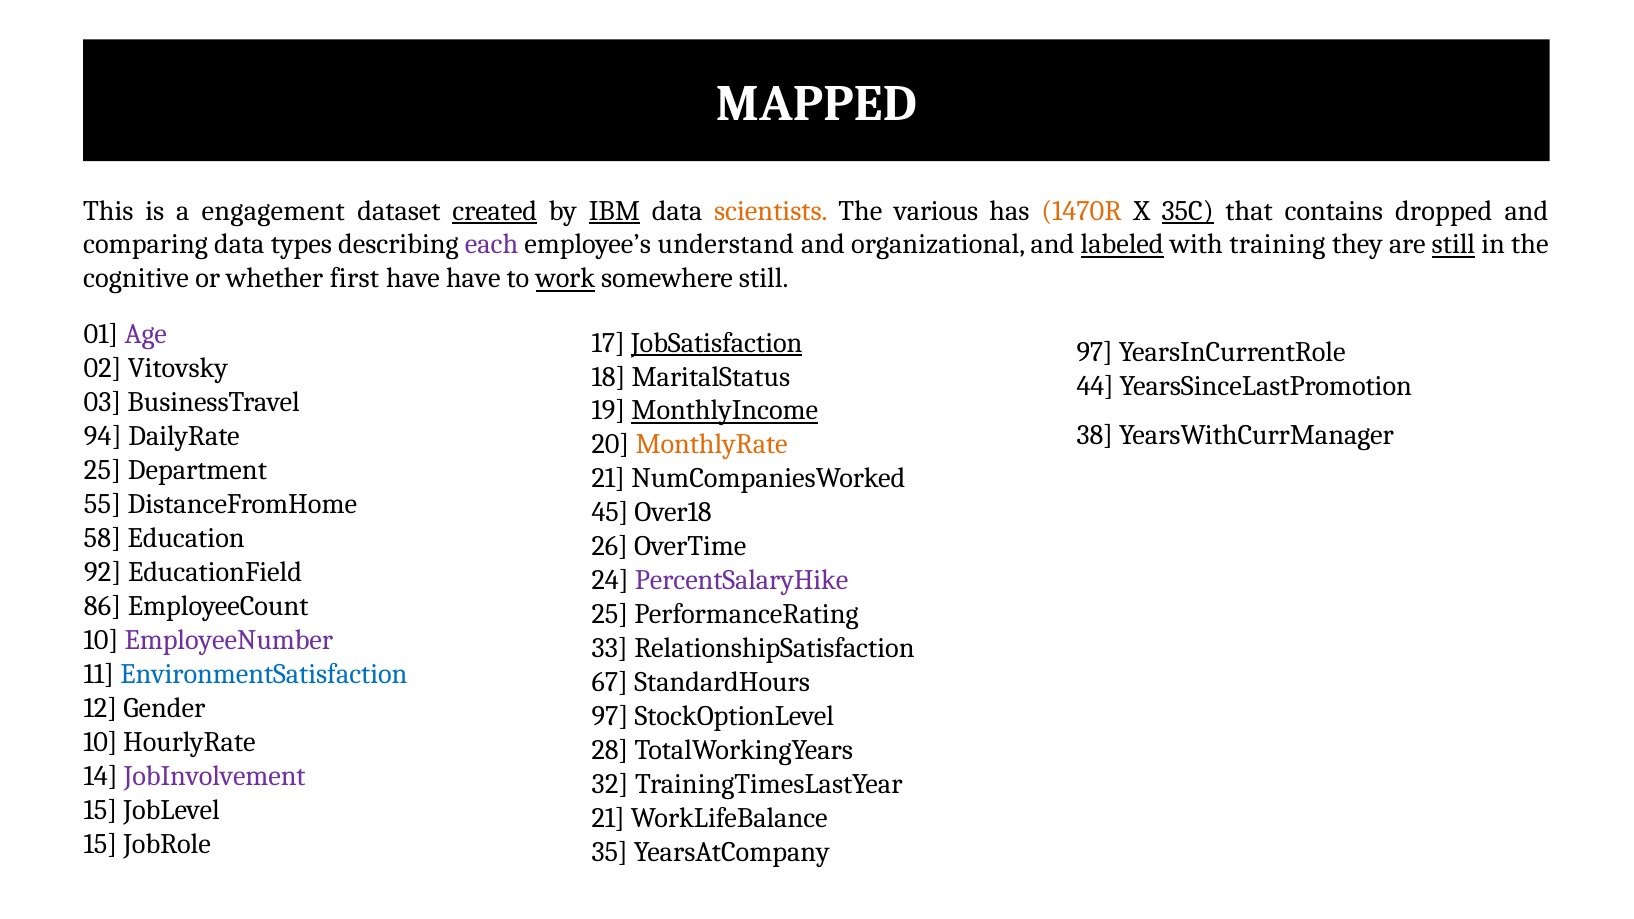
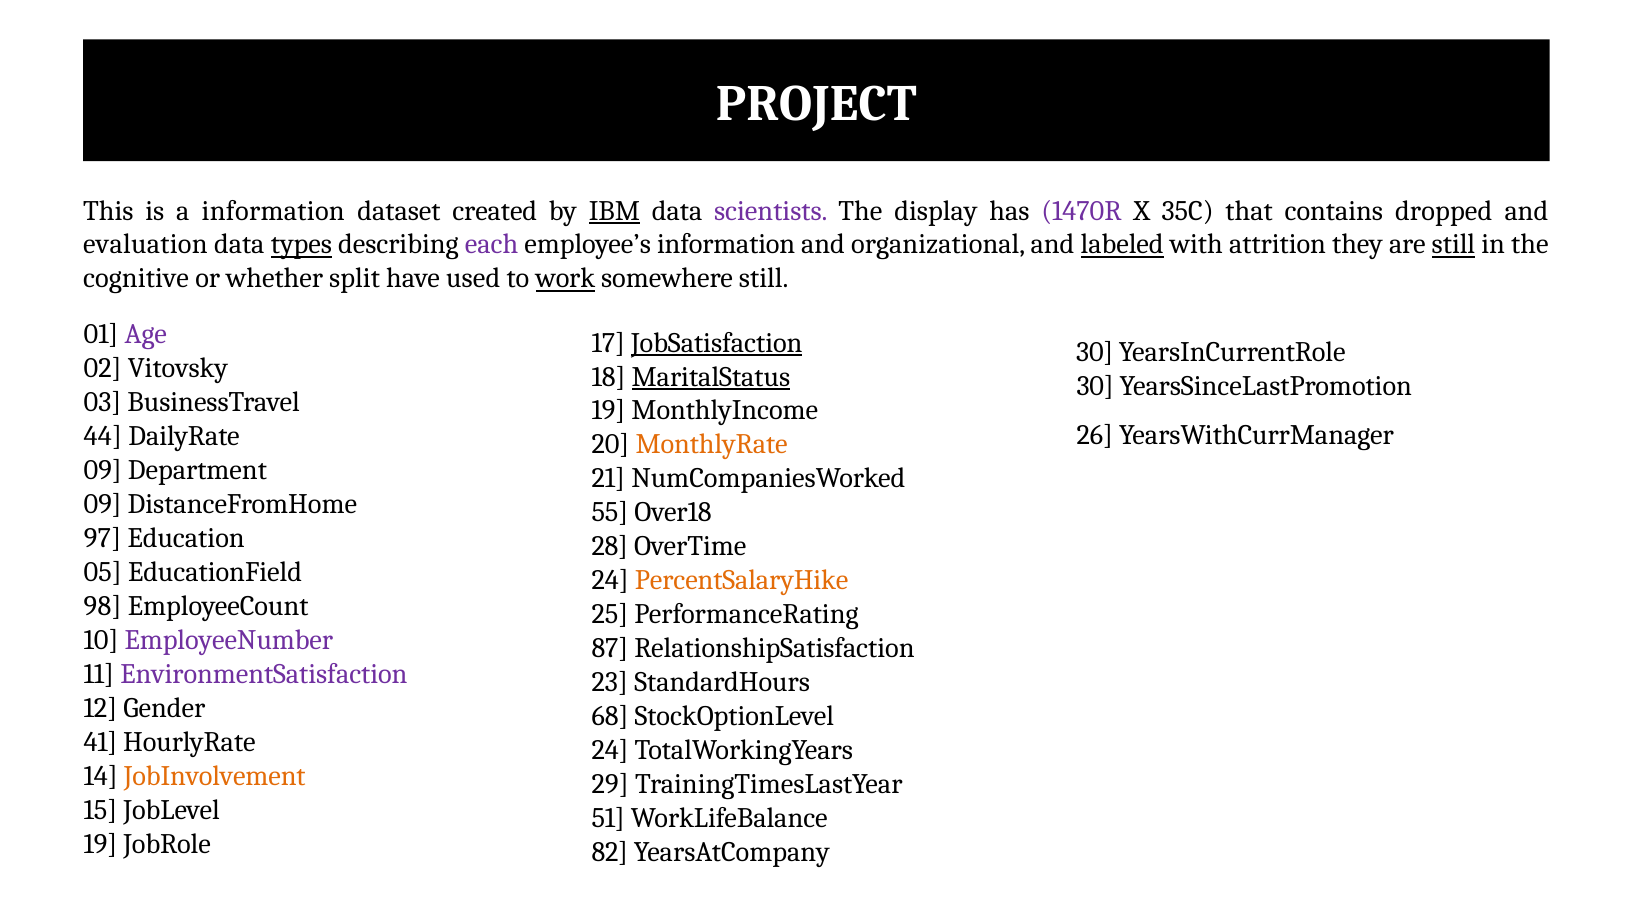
MAPPED: MAPPED -> PROJECT (816, 104)
a engagement: engagement -> information (273, 211)
created underline: present -> none (495, 211)
scientists colour: orange -> purple (771, 211)
various: various -> display (936, 211)
1470R colour: orange -> purple (1082, 211)
35C underline: present -> none (1188, 211)
comparing: comparing -> evaluation (145, 245)
types underline: none -> present (301, 245)
employee’s understand: understand -> information (726, 245)
training: training -> attrition (1278, 245)
first: first -> split (355, 279)
have have: have -> used (473, 279)
97: 97 -> 30 (1095, 353)
MaritalStatus underline: none -> present (711, 377)
44: 44 -> 30 (1095, 387)
MonthlyIncome underline: present -> none (725, 411)
38: 38 -> 26 (1095, 436)
94: 94 -> 44 (103, 437)
25: 25 -> 09 (103, 471)
55: 55 -> 09 (103, 505)
45: 45 -> 55 (610, 513)
58: 58 -> 97 (103, 539)
26: 26 -> 28 (610, 547)
92: 92 -> 05 (103, 573)
PercentSalaryHike colour: purple -> orange (742, 581)
86: 86 -> 98 (103, 607)
33: 33 -> 87 (610, 649)
EnvironmentSatisfaction colour: blue -> purple (264, 675)
67: 67 -> 23 (610, 683)
97: 97 -> 68 (610, 717)
10: 10 -> 41 (100, 743)
28: 28 -> 24 (610, 751)
JobInvolvement colour: purple -> orange (215, 777)
32: 32 -> 29 (610, 785)
21: 21 -> 51 (608, 819)
15: 15 -> 19 (101, 845)
35: 35 -> 82 (610, 853)
